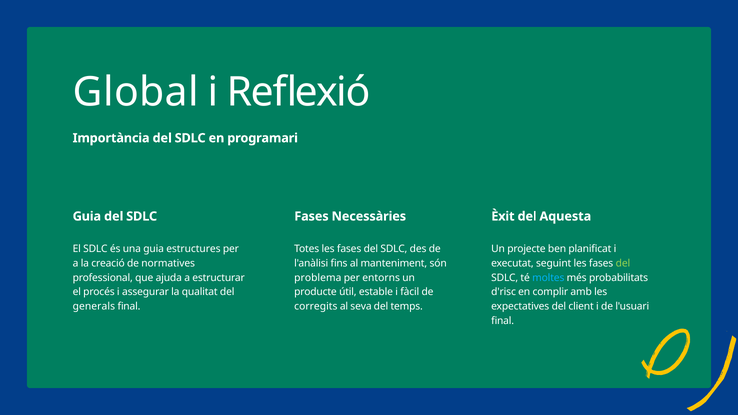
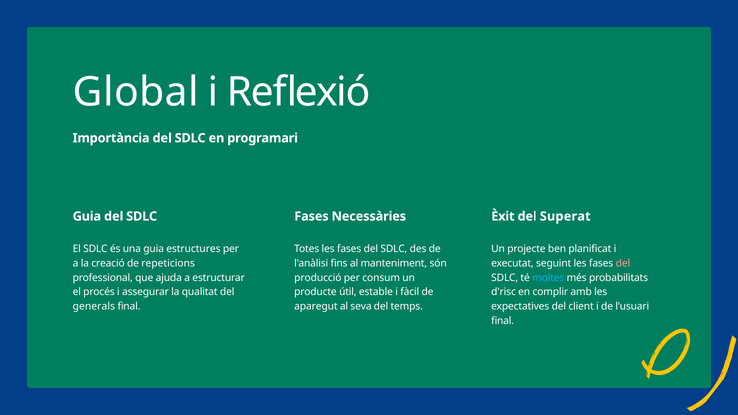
Aquesta: Aquesta -> Superat (565, 216)
normatives: normatives -> repeticions (168, 263)
del colour: light green -> pink (623, 263)
problema: problema -> producció (318, 278)
entorns: entorns -> consum (381, 278)
corregits: corregits -> aparegut (316, 307)
